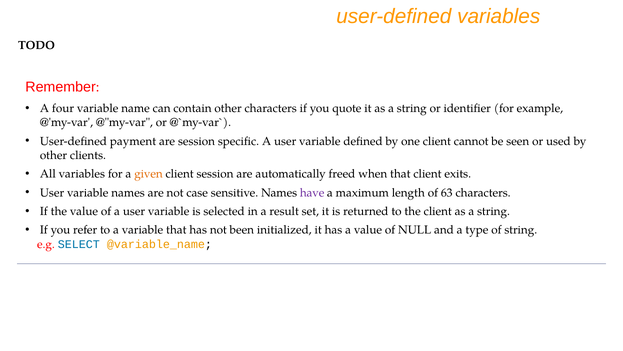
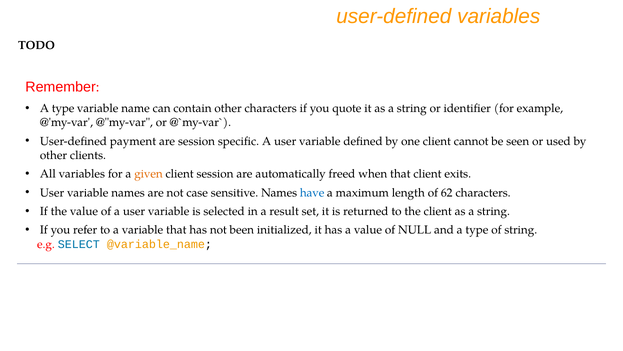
four: four -> type (63, 108)
have colour: purple -> blue (312, 192)
63: 63 -> 62 (447, 192)
